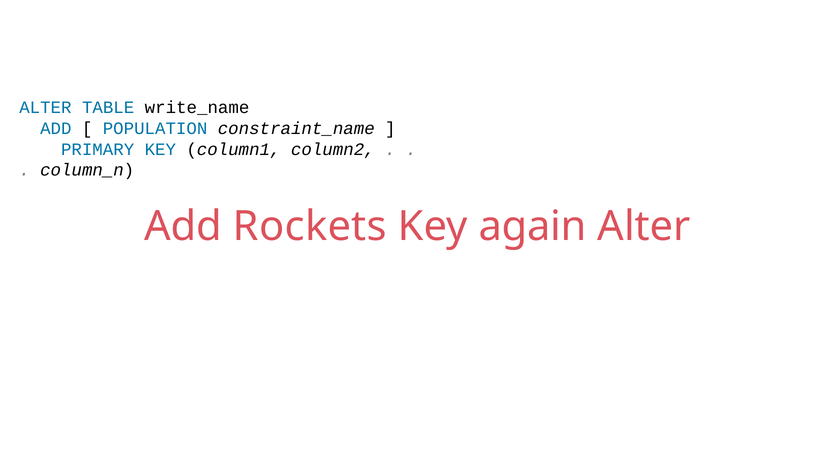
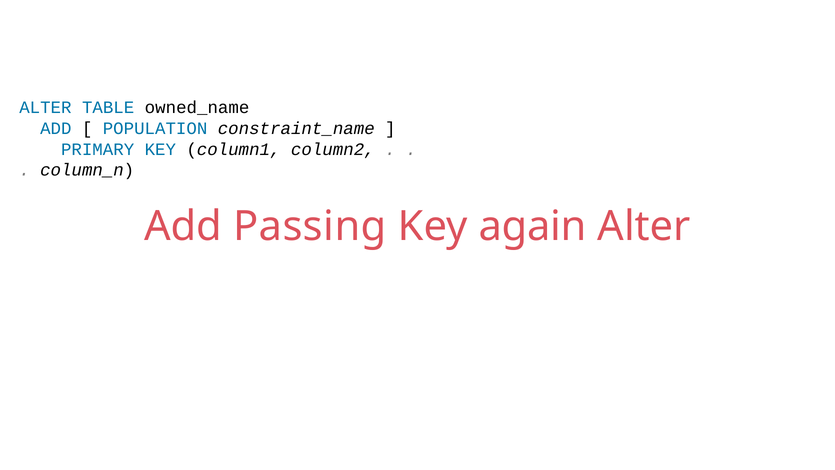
write_name: write_name -> owned_name (197, 107)
Rockets: Rockets -> Passing (310, 226)
